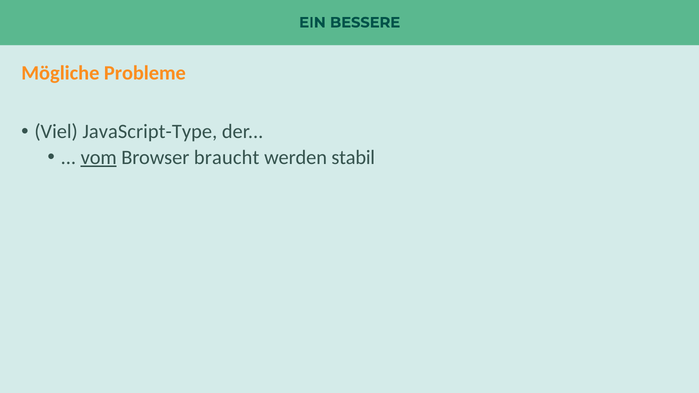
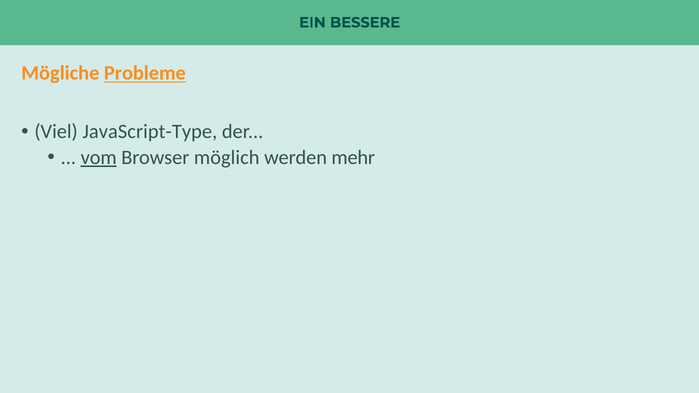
Probleme underline: none -> present (145, 73)
braucht: braucht -> möglich (227, 157)
stabil: stabil -> mehr (353, 157)
